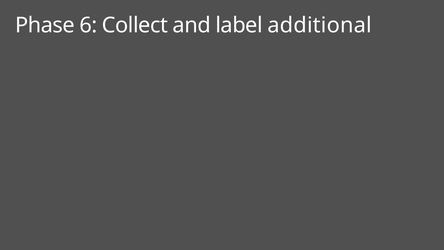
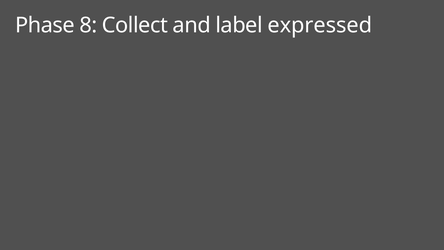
6: 6 -> 8 (88, 25)
additional: additional -> expressed (320, 25)
